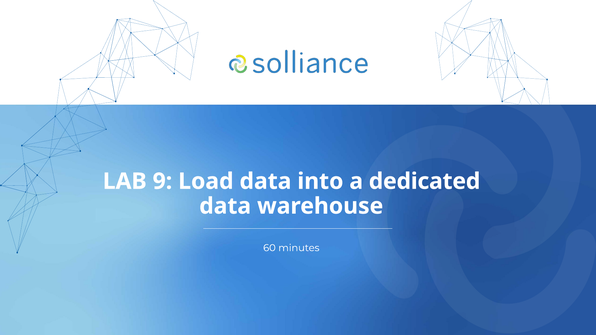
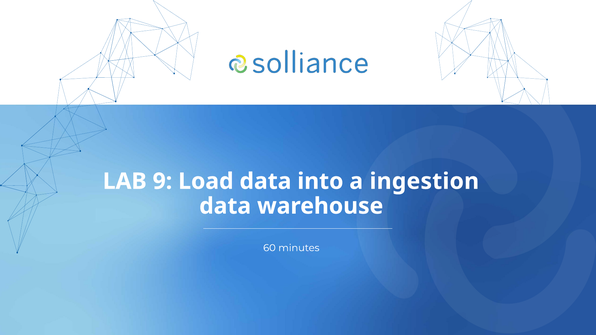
dedicated: dedicated -> ingestion (424, 181)
